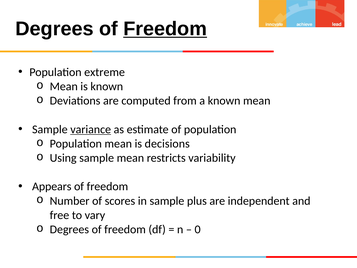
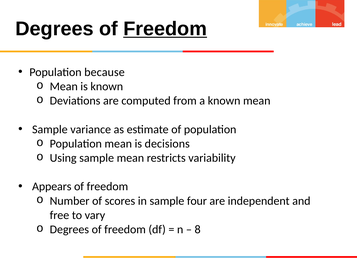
extreme: extreme -> because (105, 72)
variance underline: present -> none (91, 129)
plus: plus -> four (197, 201)
0: 0 -> 8 (198, 229)
